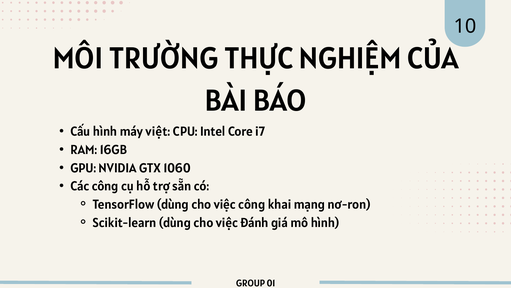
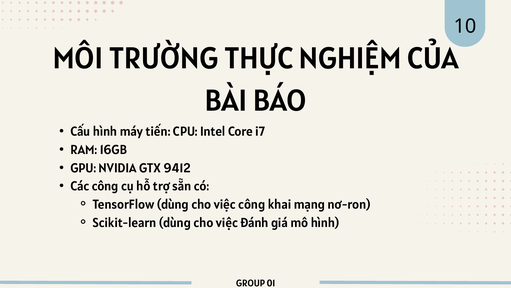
việt: việt -> tiến (158, 131)
1060: 1060 -> 9412 (177, 168)
